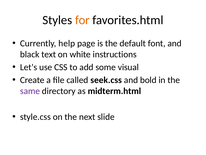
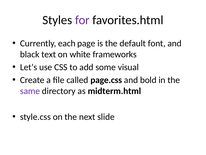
for colour: orange -> purple (82, 20)
help: help -> each (67, 43)
instructions: instructions -> frameworks (115, 54)
seek.css: seek.css -> page.css (106, 80)
